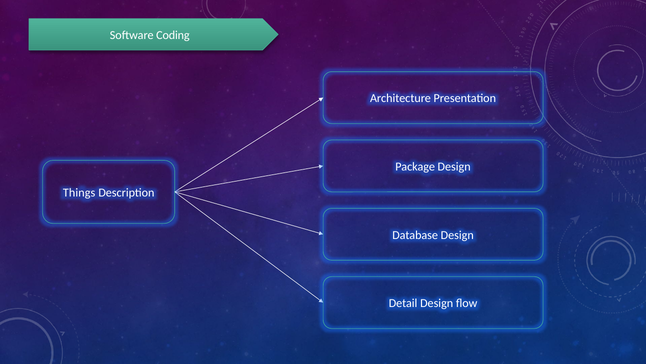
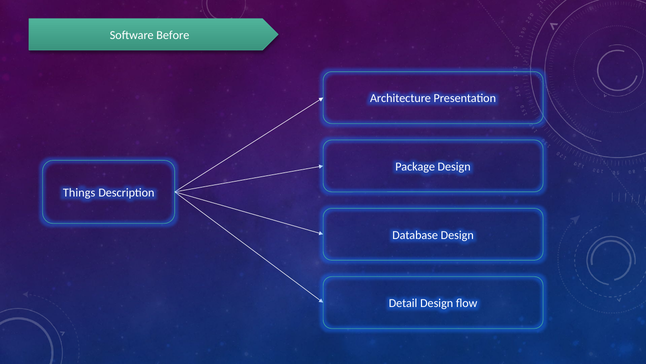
Coding: Coding -> Before (173, 35)
